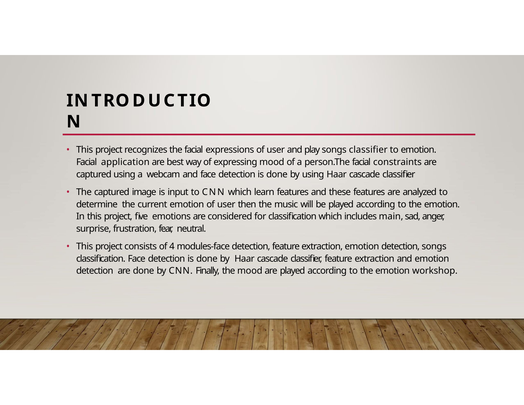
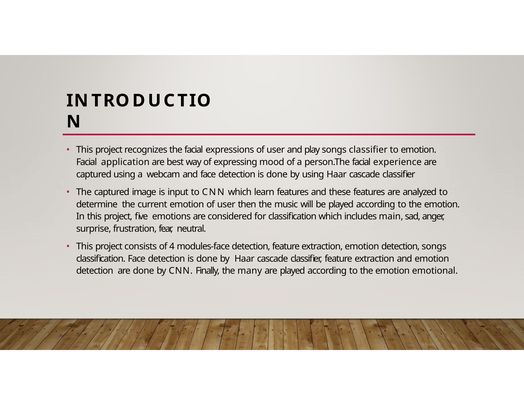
constraints: constraints -> experience (397, 162)
the mood: mood -> many (250, 271)
workshop: workshop -> emotional (435, 271)
